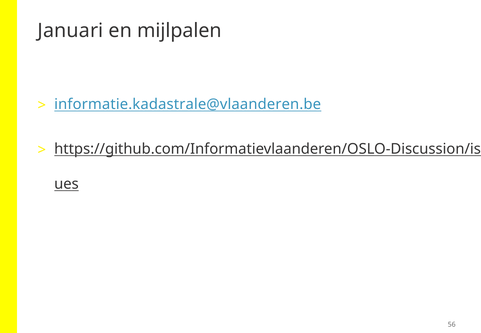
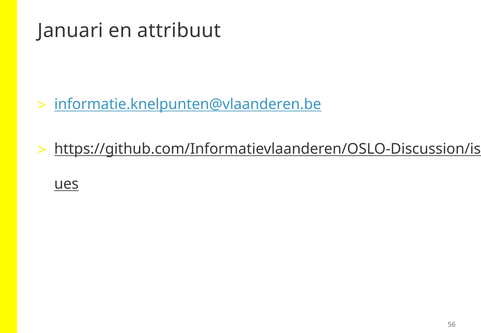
mijlpalen: mijlpalen -> attribuut (179, 30)
informatie.kadastrale@vlaanderen.be: informatie.kadastrale@vlaanderen.be -> informatie.knelpunten@vlaanderen.be (188, 104)
